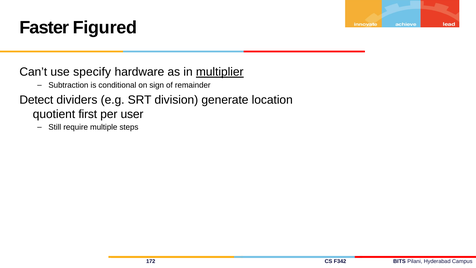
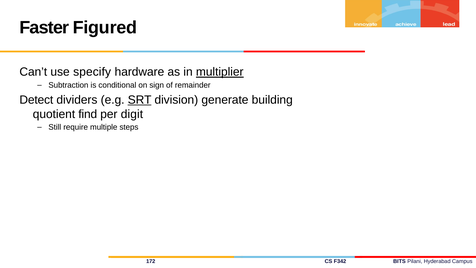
SRT underline: none -> present (140, 100)
location: location -> building (272, 100)
first: first -> find (88, 114)
user: user -> digit (132, 114)
